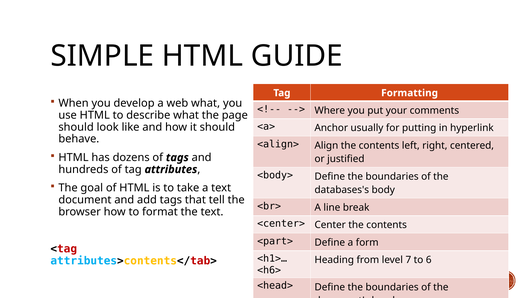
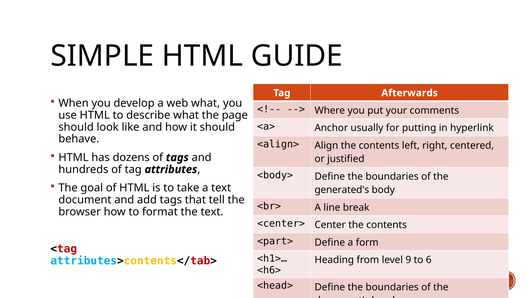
Formatting: Formatting -> Afterwards (410, 93)
databases's: databases's -> generated's (342, 190)
7: 7 -> 9 (408, 260)
